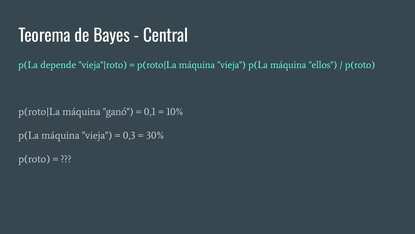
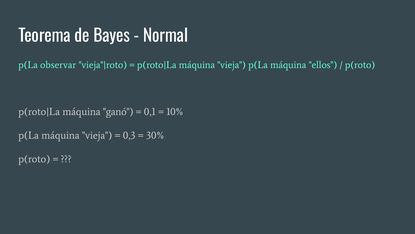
Central: Central -> Normal (166, 36)
depende: depende -> observar (58, 65)
